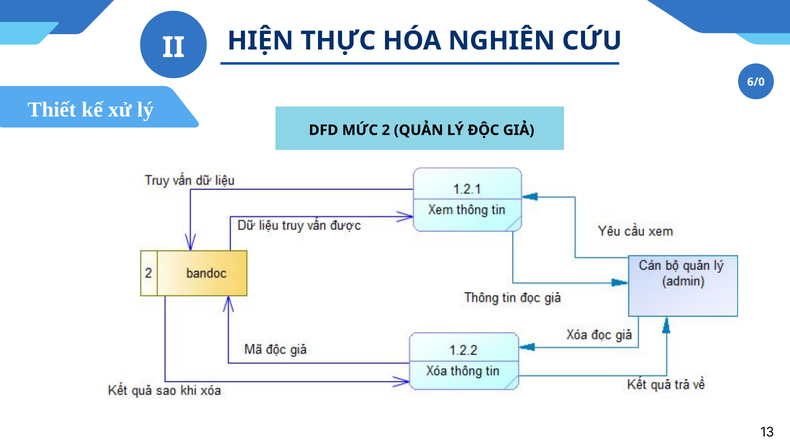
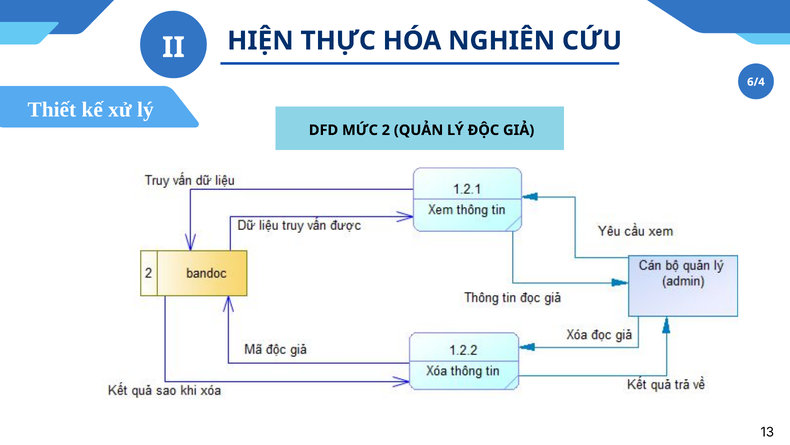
6/0: 6/0 -> 6/4 (756, 82)
